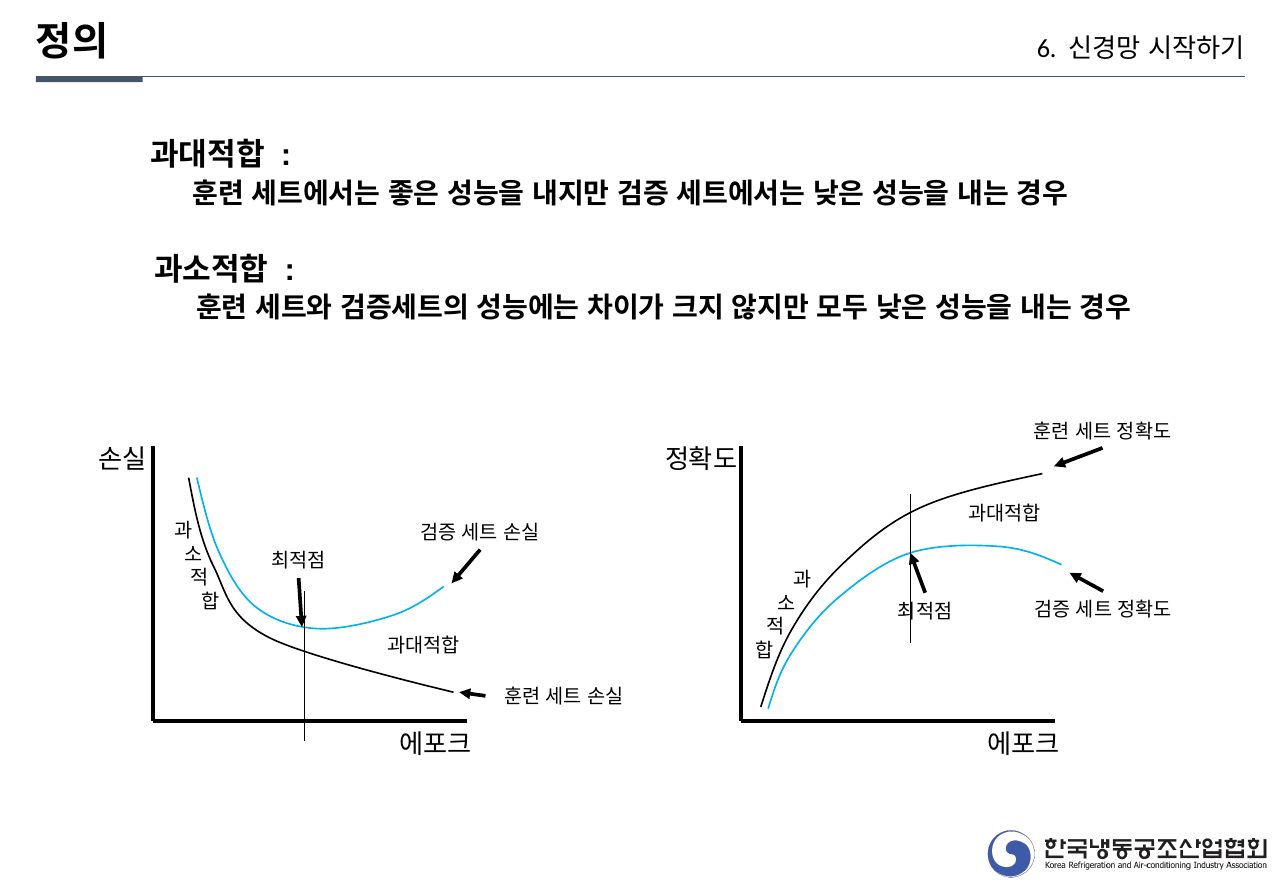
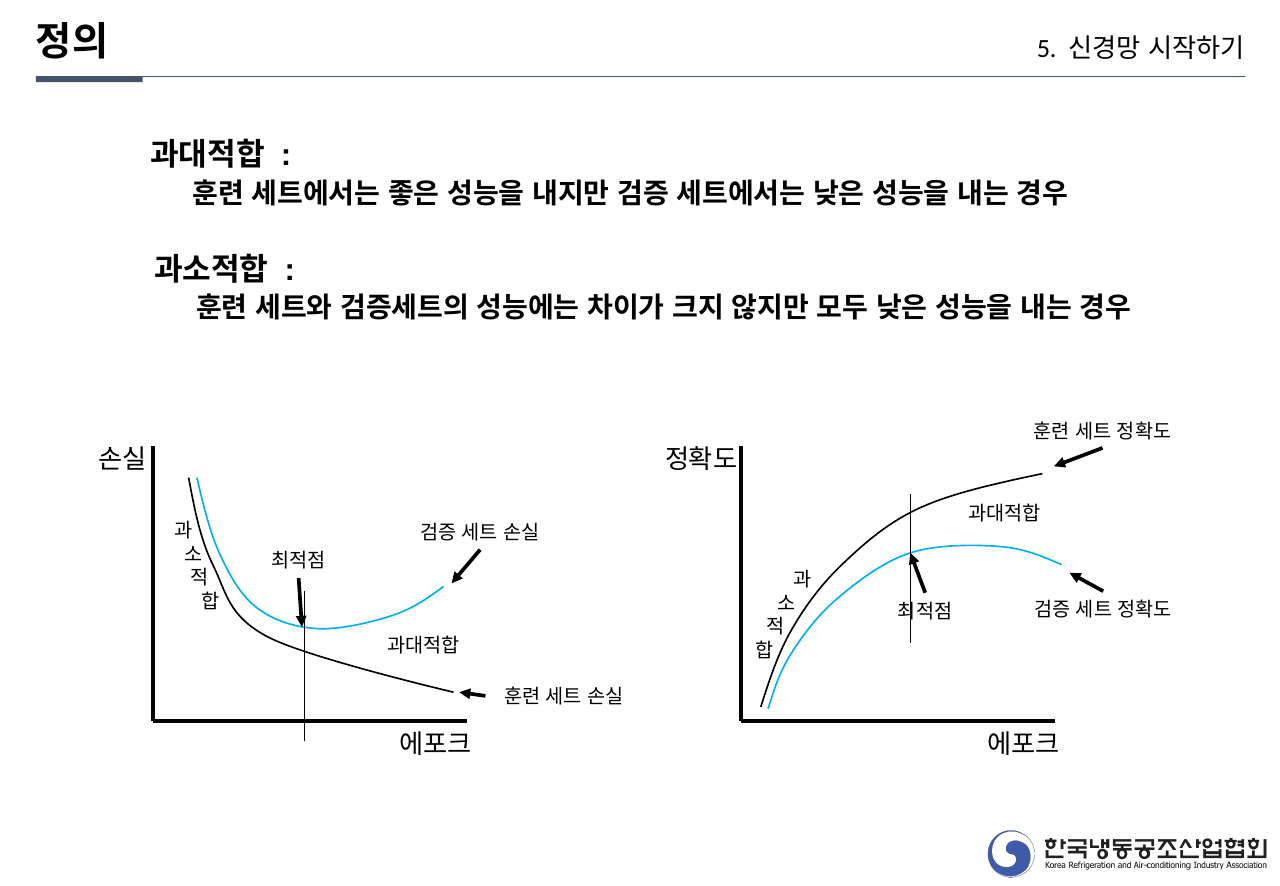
6: 6 -> 5 (1047, 48)
